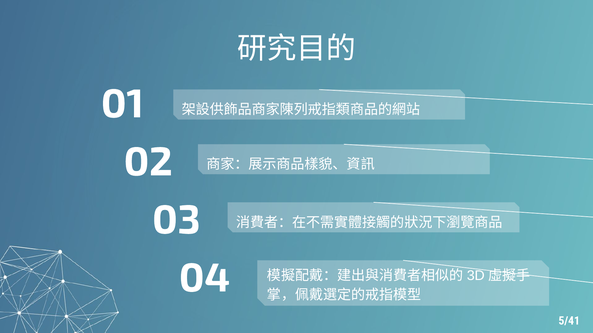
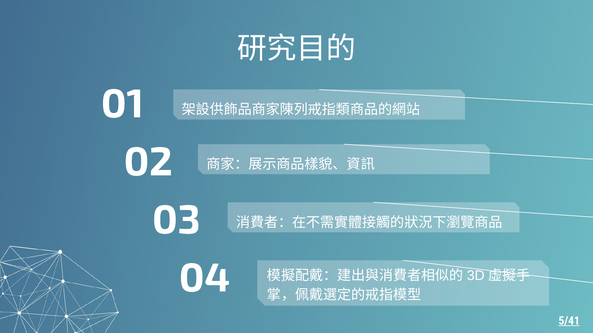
5/41 underline: none -> present (569, 321)
